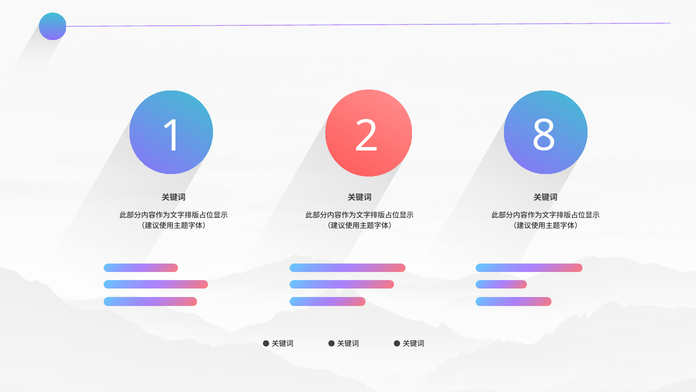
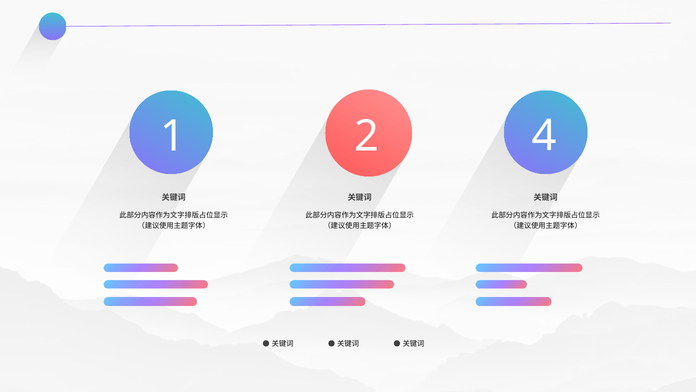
8: 8 -> 4 (544, 136)
